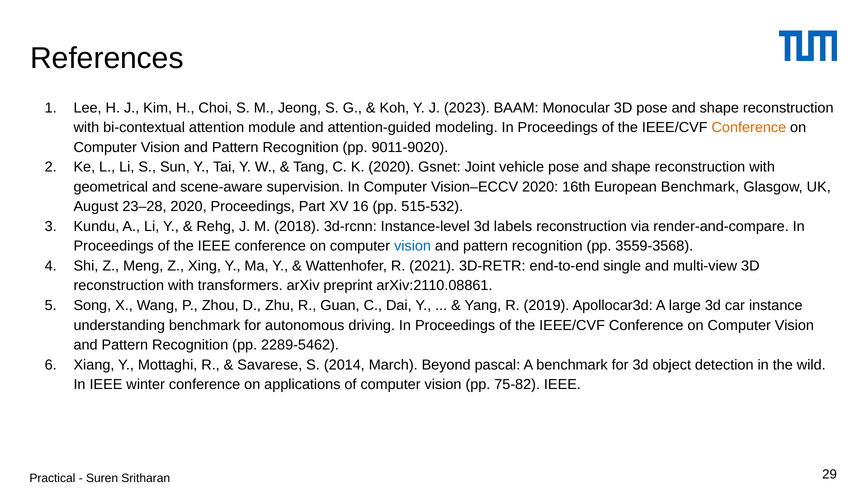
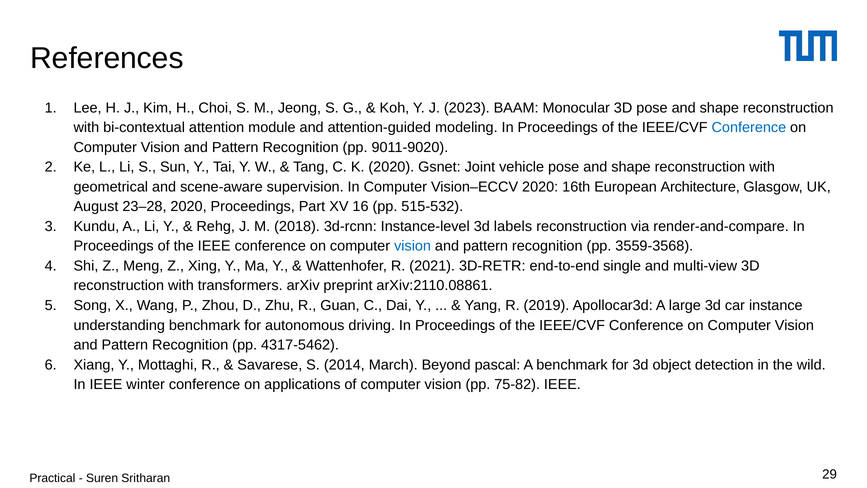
Conference colour: orange -> blue (749, 127)
European Benchmark: Benchmark -> Architecture (700, 187)
2289-5462: 2289-5462 -> 4317-5462 (300, 345)
